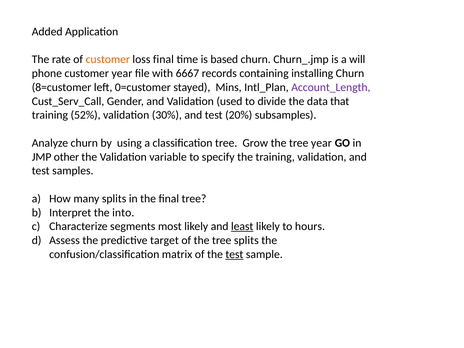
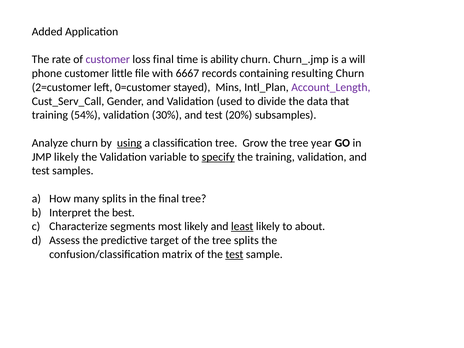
customer colour: orange -> purple (108, 59)
based: based -> ability (224, 59)
customer year: year -> little (122, 73)
installing: installing -> resulting (312, 73)
8=customer: 8=customer -> 2=customer (62, 87)
52%: 52% -> 54% (86, 115)
using underline: none -> present (129, 143)
JMP other: other -> likely (66, 157)
specify underline: none -> present (218, 157)
into: into -> best (123, 213)
hours: hours -> about (310, 226)
